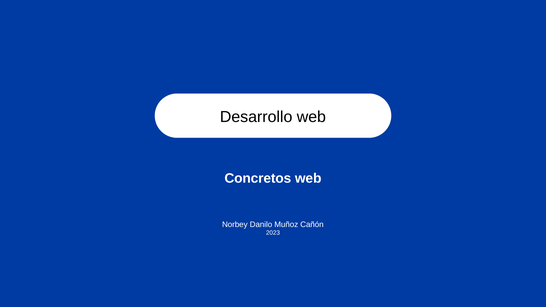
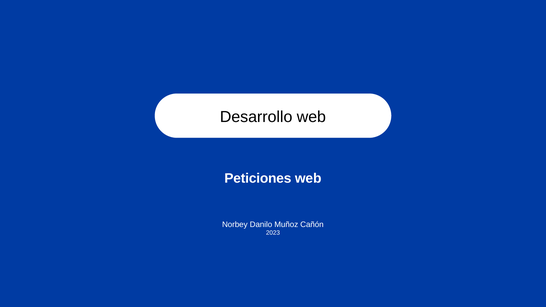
Concretos: Concretos -> Peticiones (258, 178)
